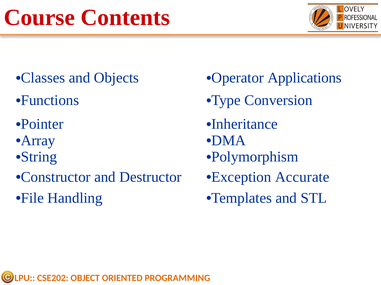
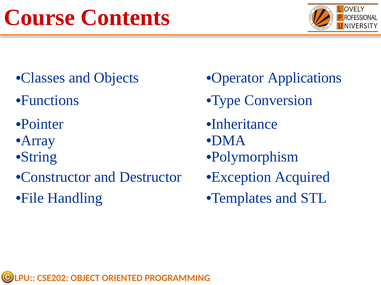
Accurate: Accurate -> Acquired (302, 177)
